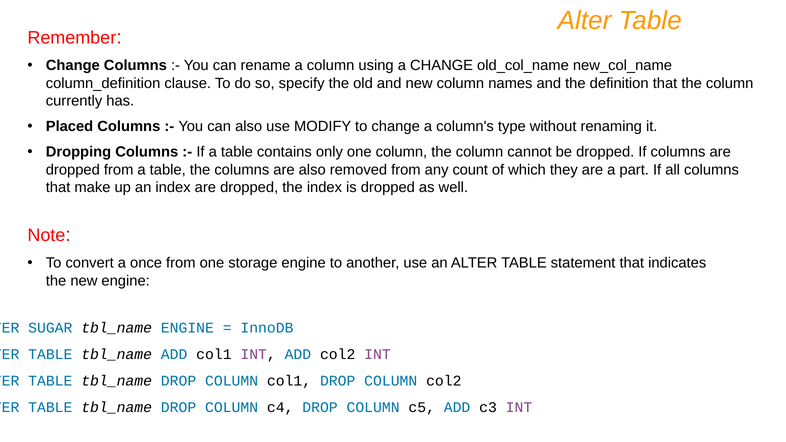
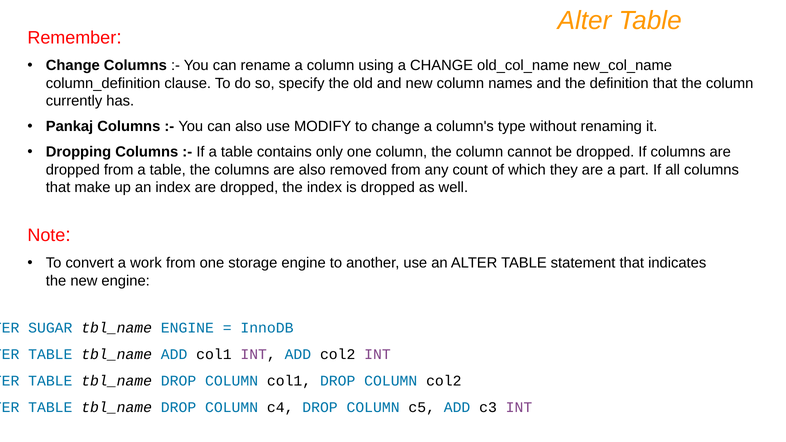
Placed: Placed -> Pankaj (70, 127)
once: once -> work (146, 263)
